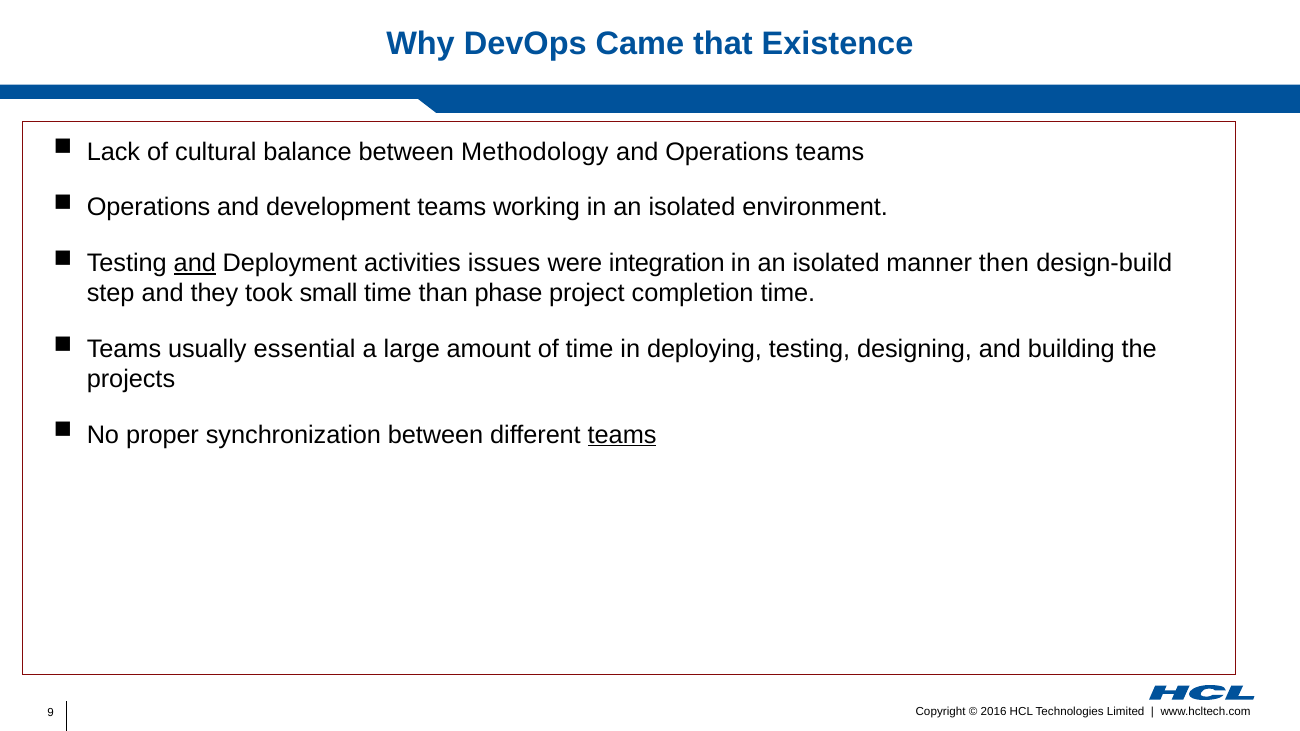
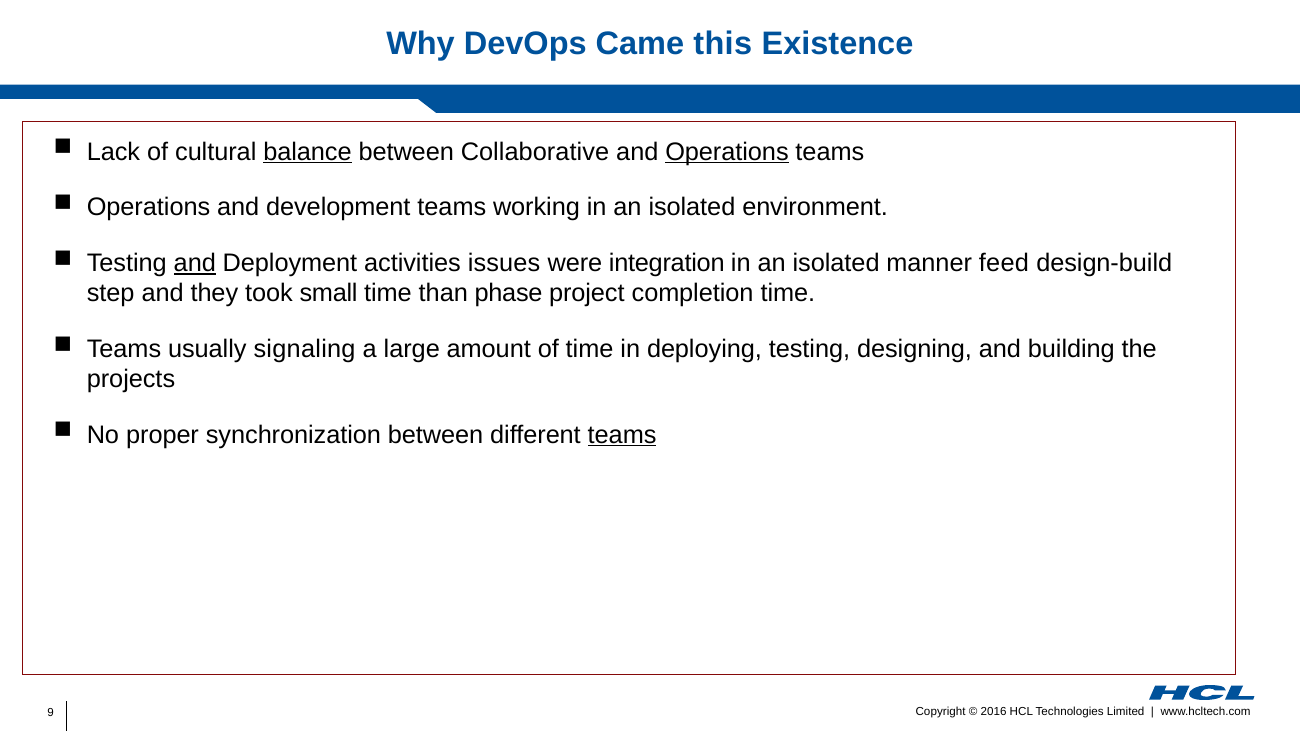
that: that -> this (723, 44)
balance underline: none -> present (307, 152)
Methodology: Methodology -> Collaborative (535, 152)
Operations underline: none -> present (727, 152)
then: then -> feed (1004, 263)
essential: essential -> signaling (305, 349)
